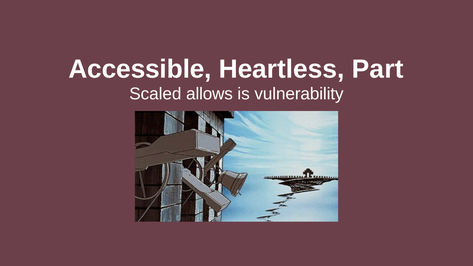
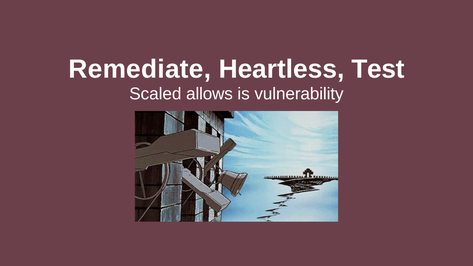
Accessible: Accessible -> Remediate (140, 69)
Part: Part -> Test (378, 69)
